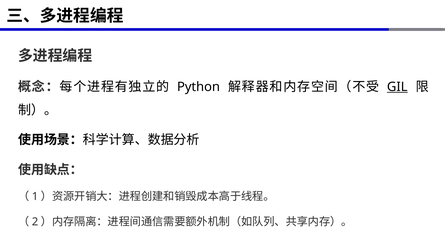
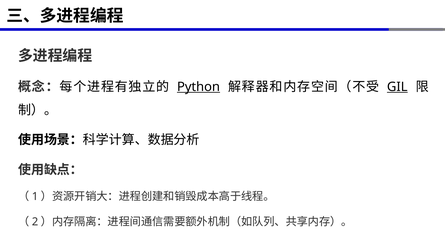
Python underline: none -> present (198, 87)
